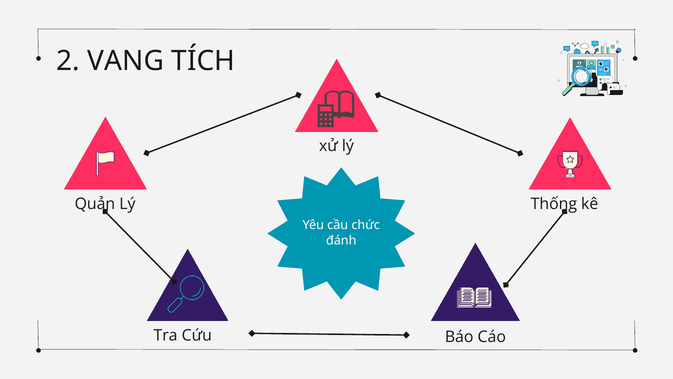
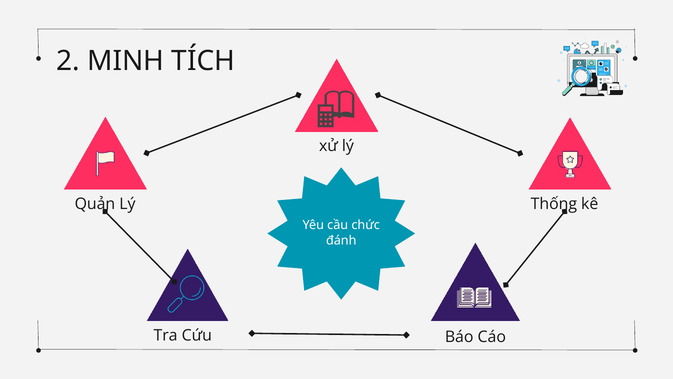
VANG: VANG -> MINH (126, 61)
